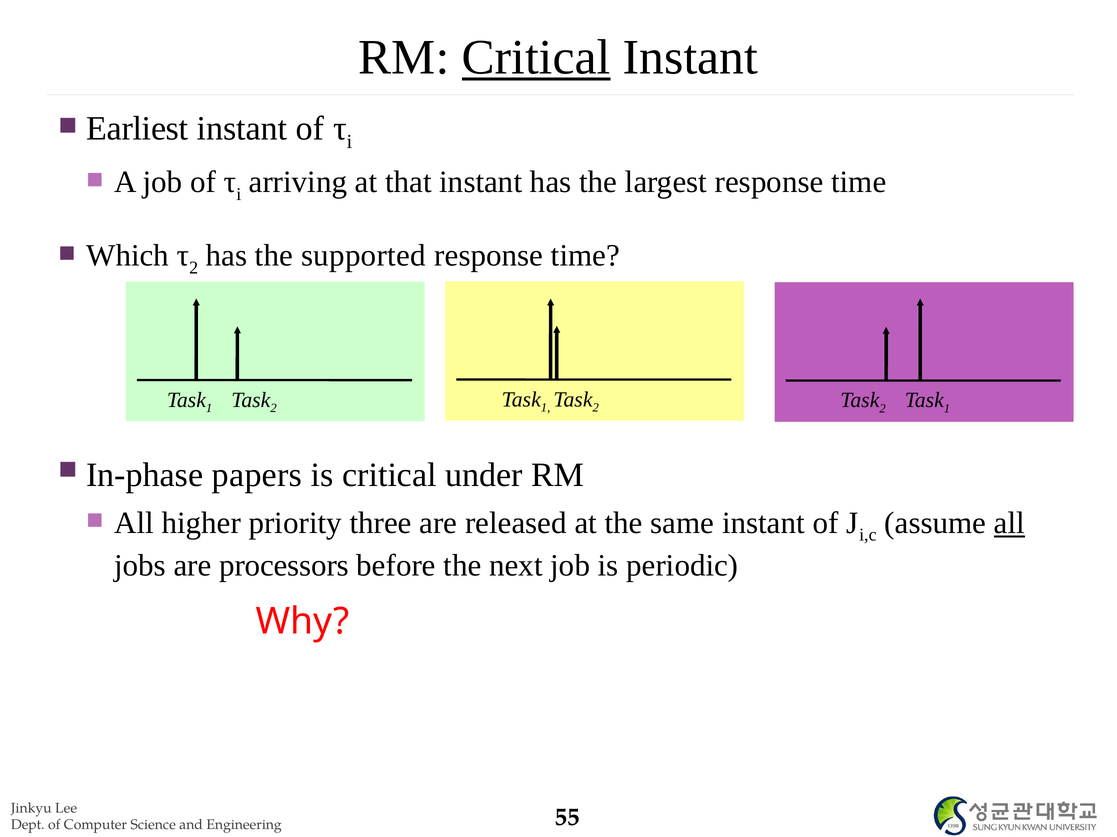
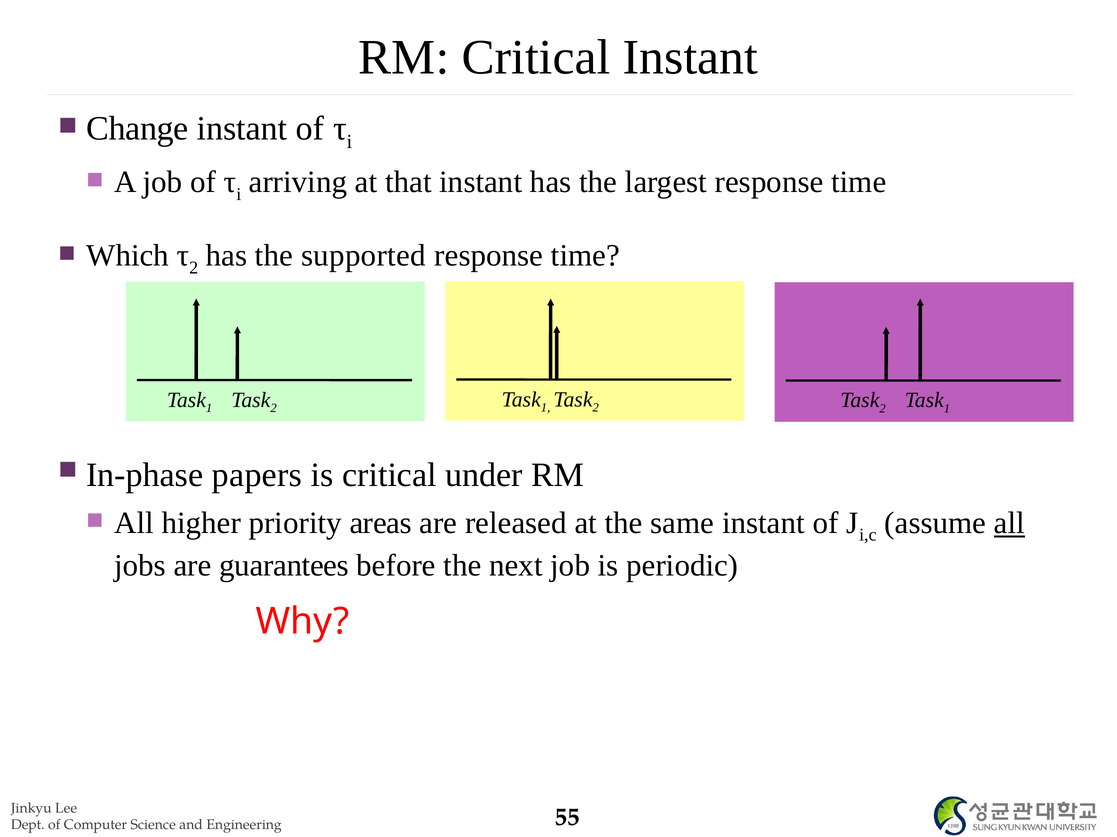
Critical underline: present -> none (536, 58)
Earliest: Earliest -> Change (137, 129)
three: three -> areas (381, 523)
processors: processors -> guarantees (284, 566)
